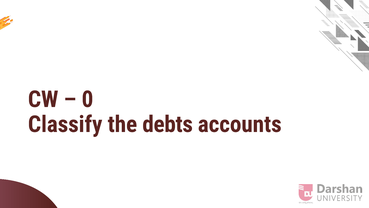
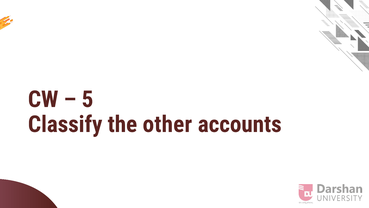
0: 0 -> 5 (87, 99)
debts: debts -> other (167, 124)
